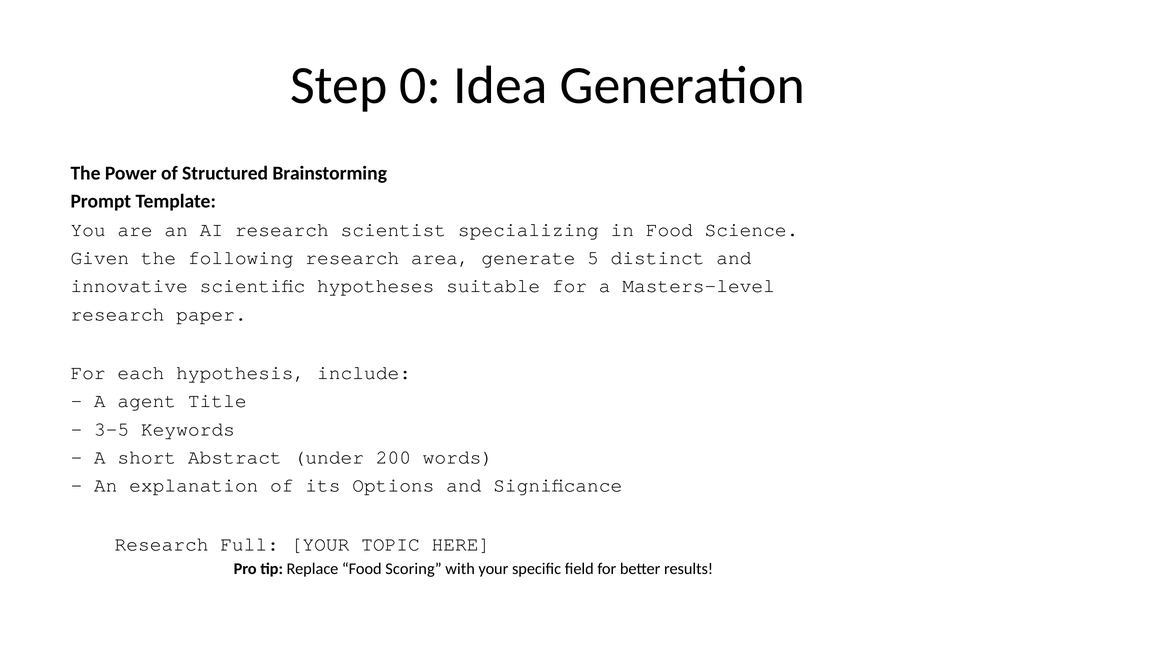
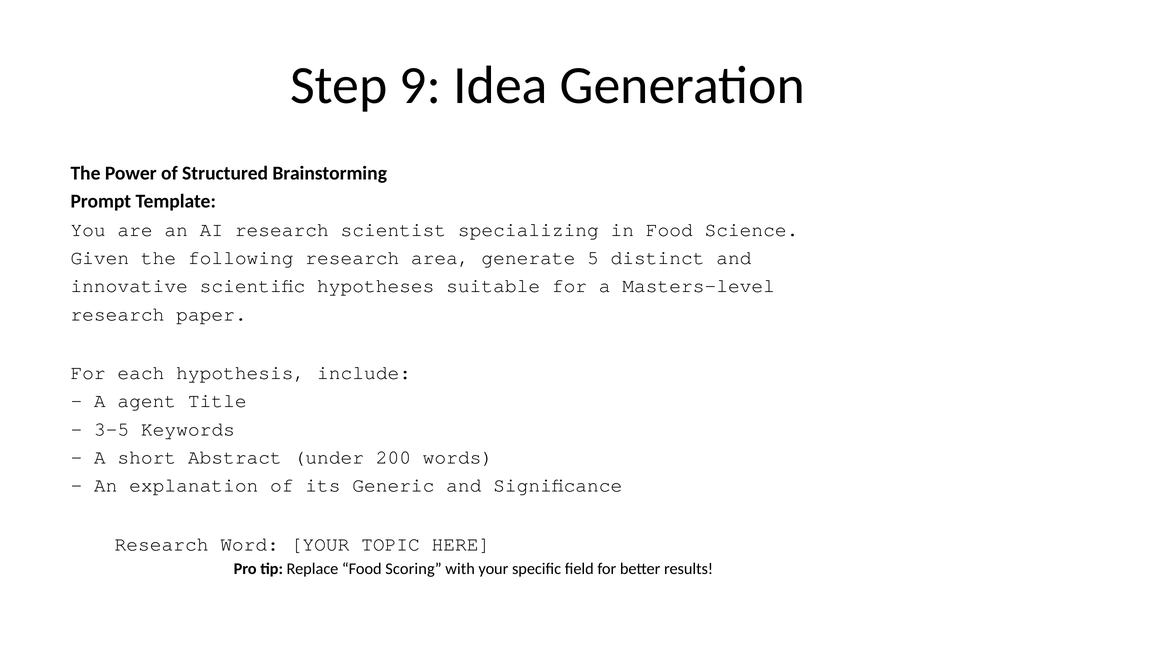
0: 0 -> 9 (420, 85)
Options: Options -> Generic (393, 485)
Full: Full -> Word (250, 544)
